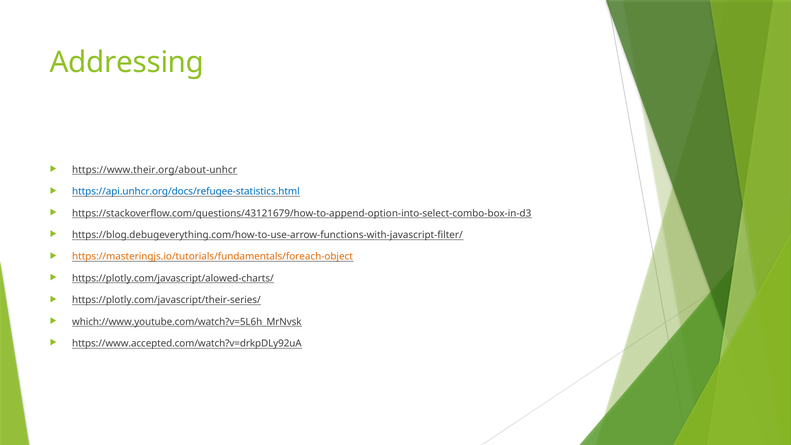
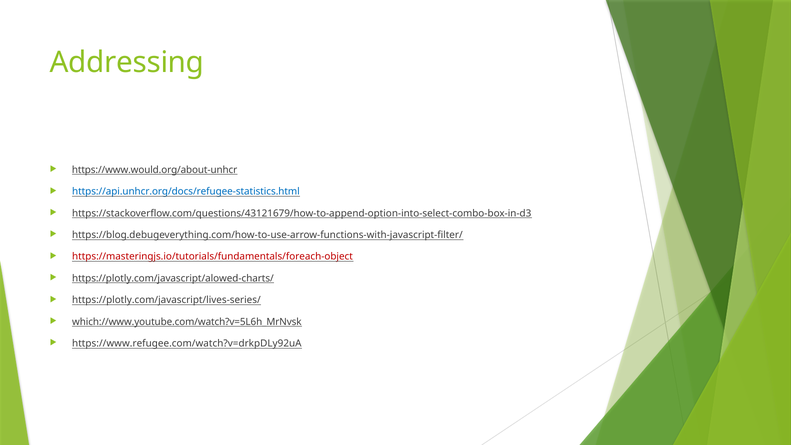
https://www.their.org/about-unhcr: https://www.their.org/about-unhcr -> https://www.would.org/about-unhcr (155, 170)
https://masteringjs.io/tutorials/fundamentals/foreach-object colour: orange -> red (213, 257)
https://plotly.com/javascript/their-series/: https://plotly.com/javascript/their-series/ -> https://plotly.com/javascript/lives-series/ (166, 300)
https://www.accepted.com/watch?v=drkpDLy92uA: https://www.accepted.com/watch?v=drkpDLy92uA -> https://www.refugee.com/watch?v=drkpDLy92uA (187, 343)
